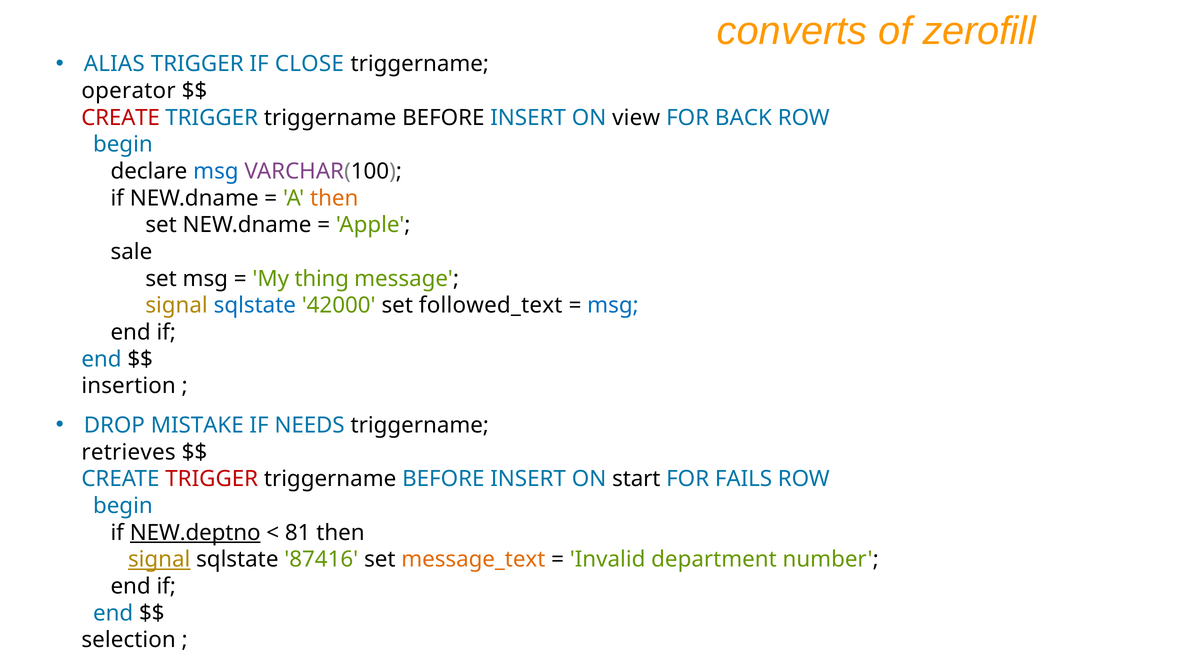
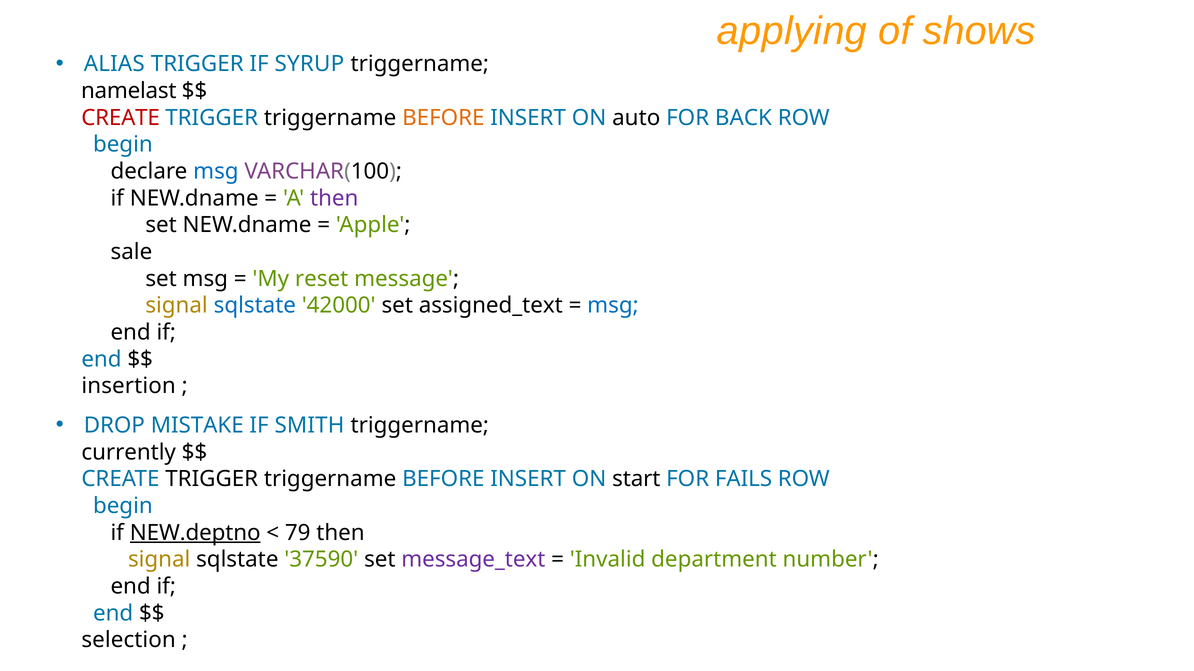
converts: converts -> applying (792, 31)
zerofill: zerofill -> shows (979, 31)
CLOSE: CLOSE -> SYRUP (309, 64)
operator: operator -> namelast (129, 91)
BEFORE colour: black -> orange (443, 118)
view: view -> auto (636, 118)
then colour: orange -> purple (334, 198)
thing: thing -> reset (322, 279)
followed_text: followed_text -> assigned_text (491, 306)
NEEDS: NEEDS -> SMITH (309, 426)
retrieves: retrieves -> currently (129, 453)
TRIGGER colour: red -> black (212, 479)
81: 81 -> 79 (298, 533)
signal underline: present -> none (159, 560)
87416: 87416 -> 37590 (321, 560)
message_text colour: orange -> purple (473, 560)
